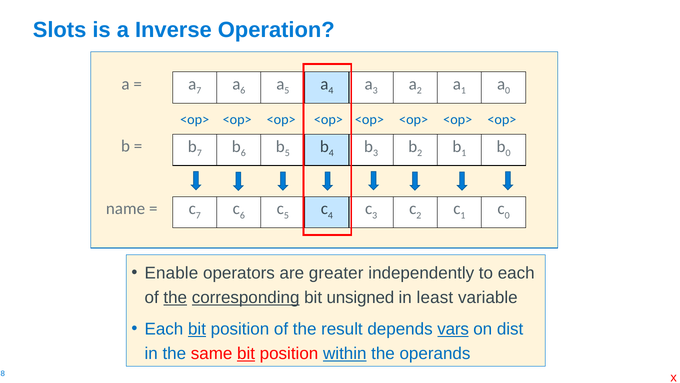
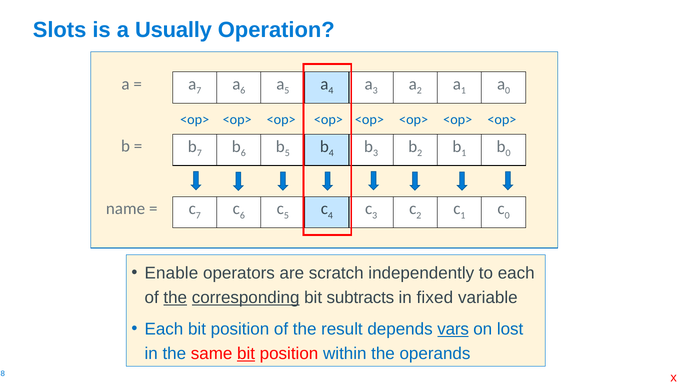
Inverse: Inverse -> Usually (174, 30)
greater: greater -> scratch (336, 273)
unsigned: unsigned -> subtracts (360, 297)
least: least -> fixed (435, 297)
bit underline: present -> none (197, 329)
dist: dist -> lost (510, 329)
within underline: present -> none (345, 353)
